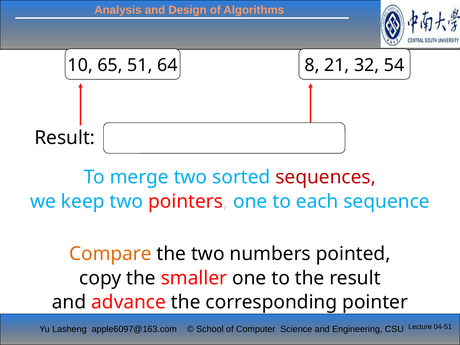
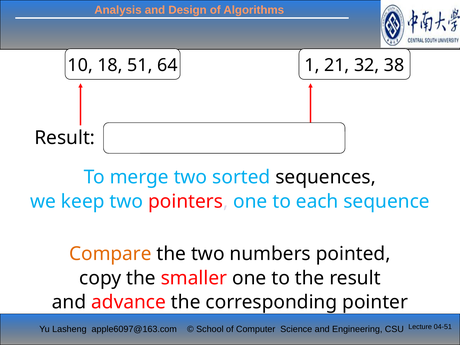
65: 65 -> 18 (110, 65)
8: 8 -> 1 (312, 65)
54: 54 -> 38 (394, 65)
sequences colour: red -> black (326, 177)
